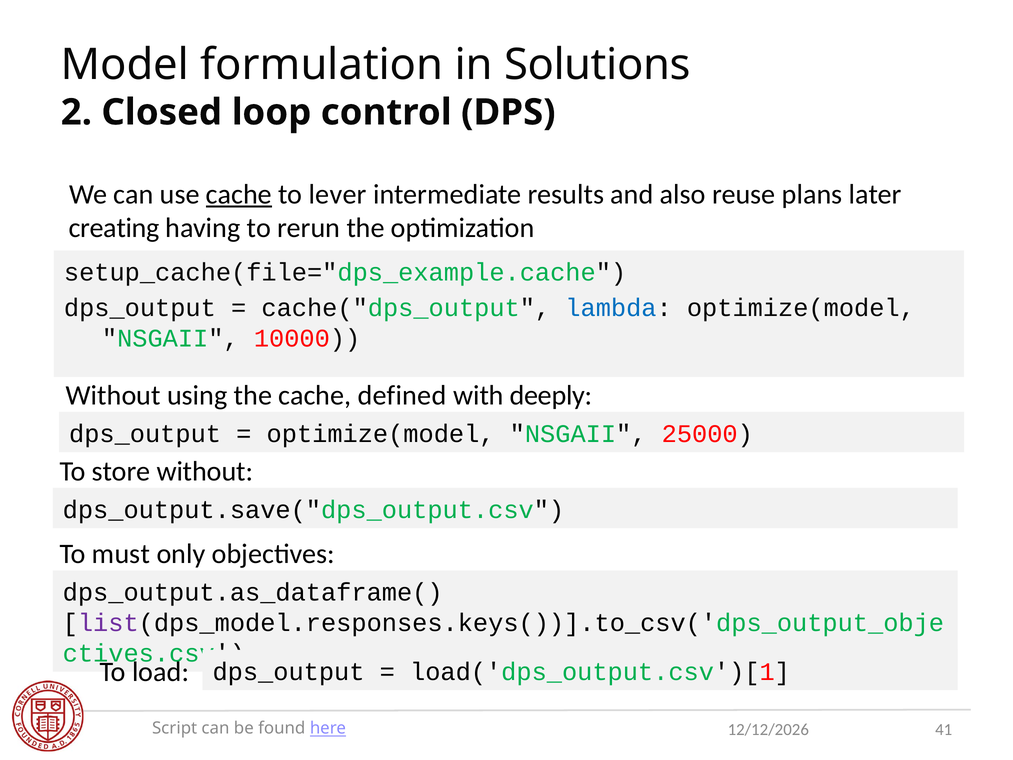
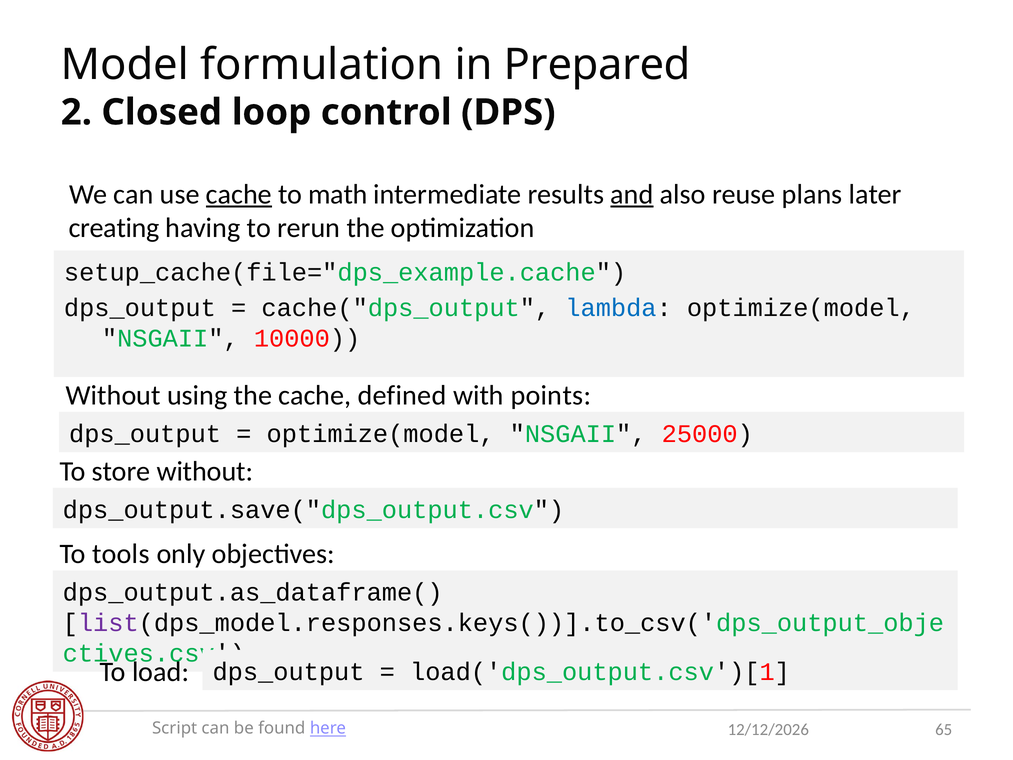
Solutions: Solutions -> Prepared (597, 65)
lever: lever -> math (338, 194)
and underline: none -> present (632, 194)
deeply: deeply -> points (551, 395)
must: must -> tools (121, 554)
41: 41 -> 65 (944, 729)
